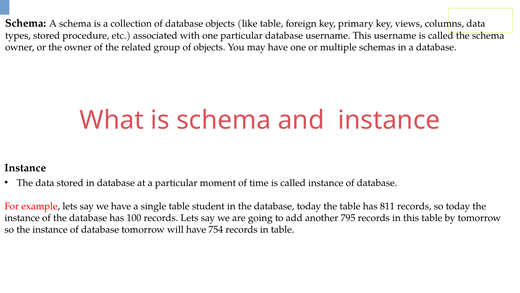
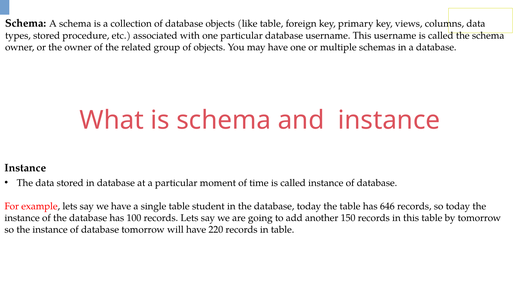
811: 811 -> 646 (387, 206)
795: 795 -> 150 (348, 218)
754: 754 -> 220 (216, 229)
